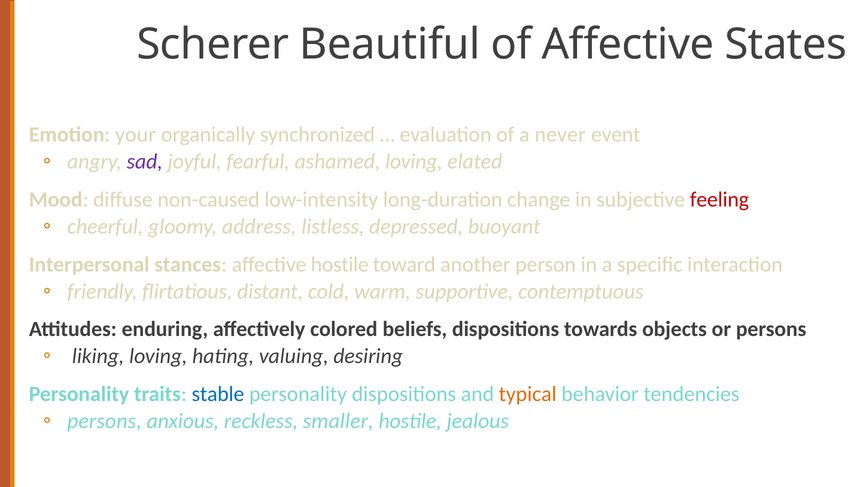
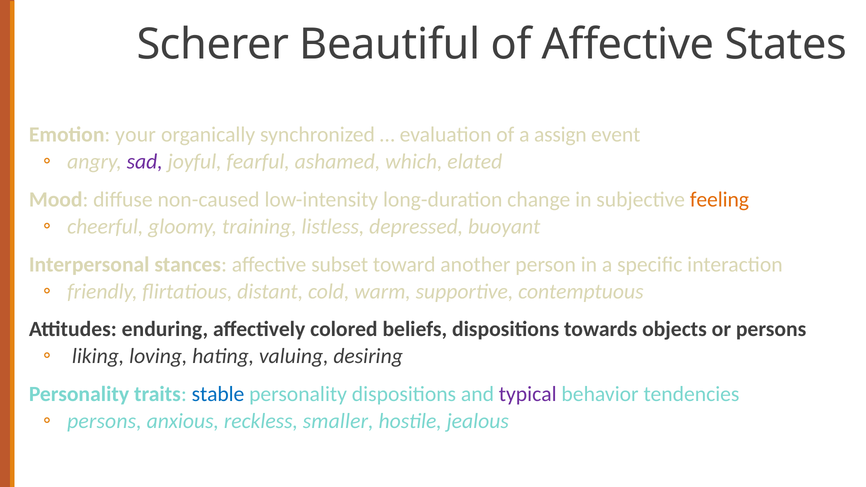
never: never -> assign (560, 135)
ashamed loving: loving -> which (414, 162)
feeling colour: red -> orange (719, 200)
address: address -> training (259, 227)
affective hostile: hostile -> subset (340, 265)
typical colour: orange -> purple (528, 394)
